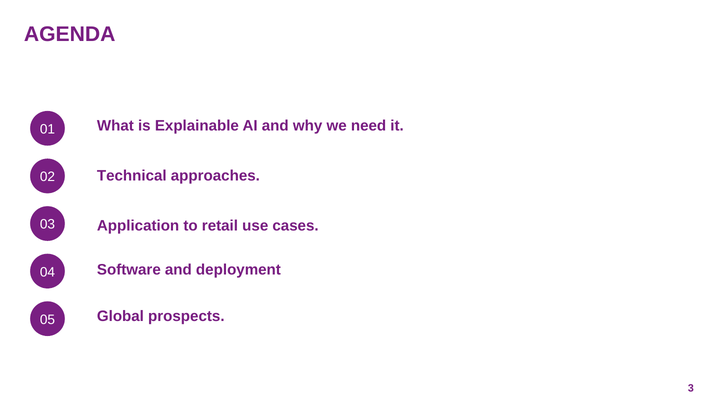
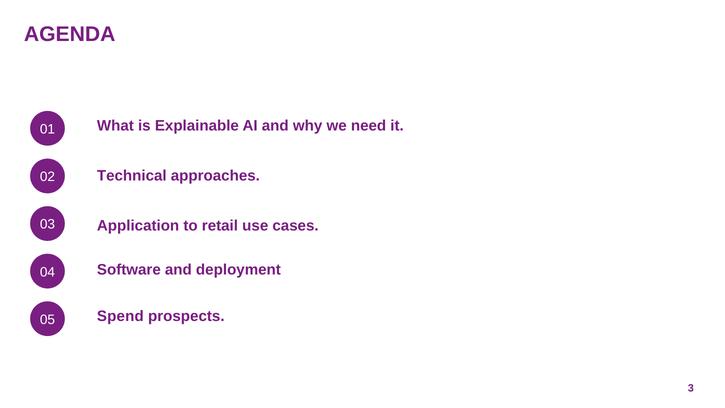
Global: Global -> Spend (120, 316)
